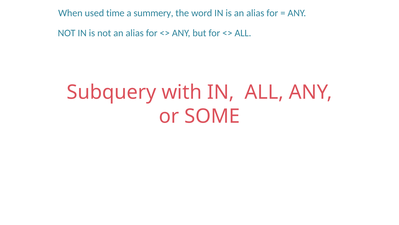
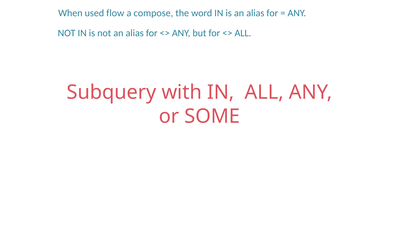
time: time -> flow (115, 13)
summery: summery -> compose (153, 13)
